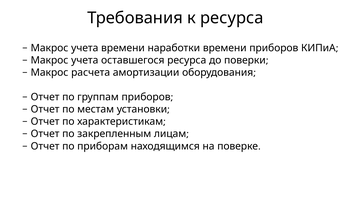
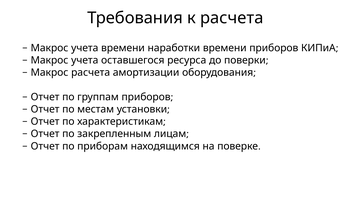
к ресурса: ресурса -> расчета (232, 18)
